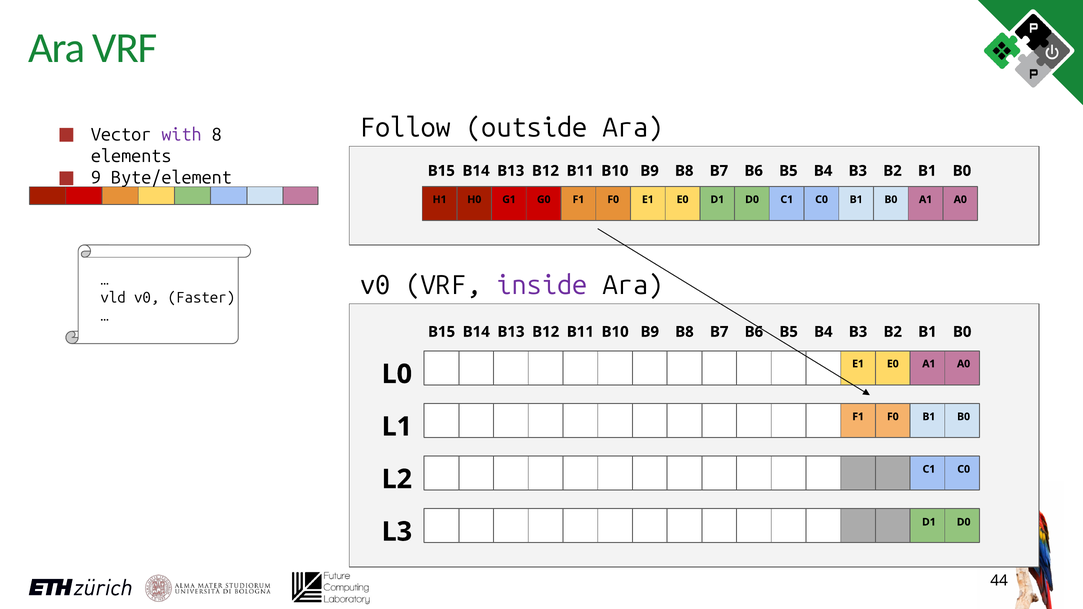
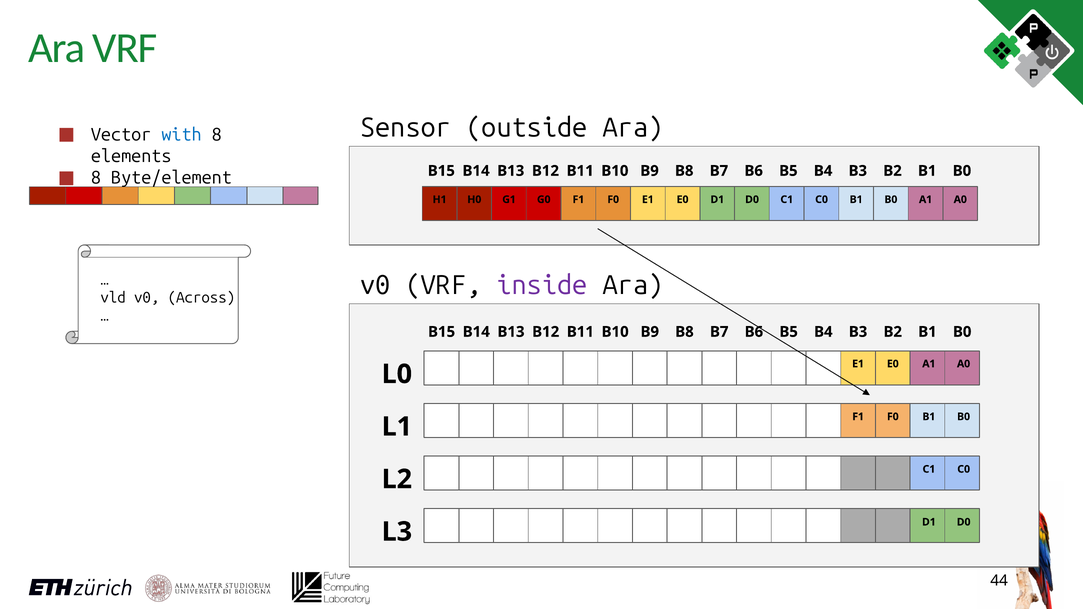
Follow: Follow -> Sensor (406, 128)
with colour: purple -> blue (182, 135)
9: 9 -> 8 (96, 178)
Faster: Faster -> Across (201, 298)
